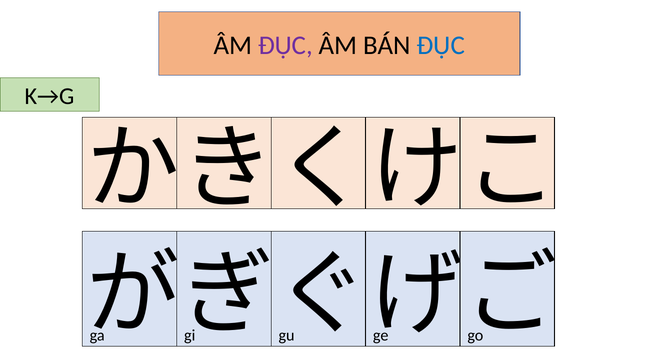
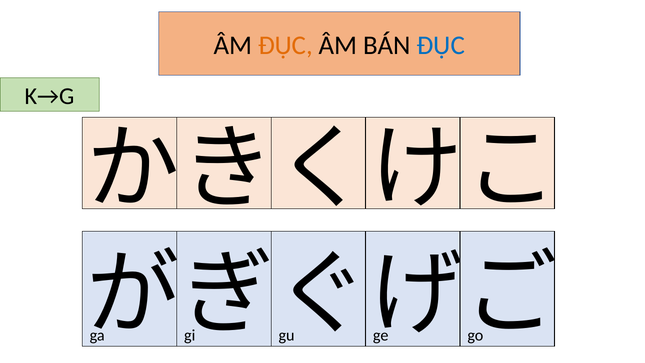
ĐỤC colour: purple -> orange (285, 45)
